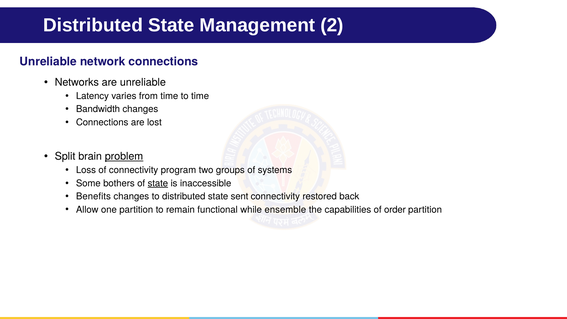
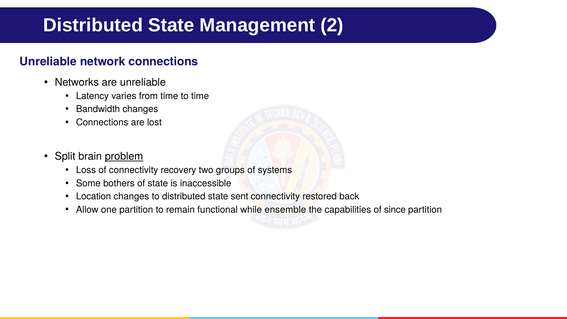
program: program -> recovery (179, 170)
state underline: present -> none (158, 183)
Benefits: Benefits -> Location (94, 196)
order: order -> since (395, 210)
